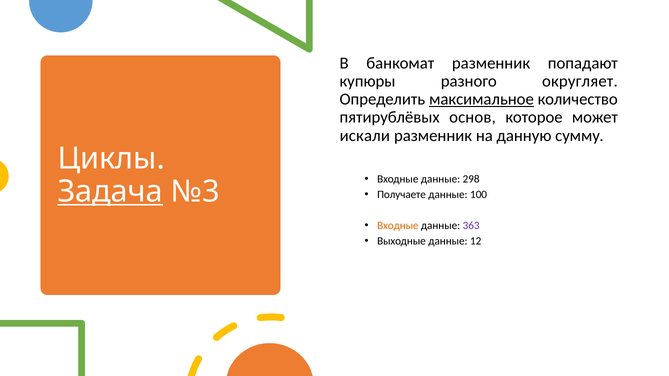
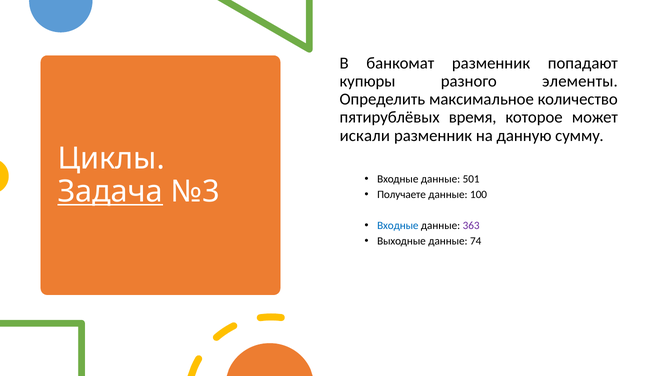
округляет: округляет -> элементы (580, 81)
максимальное underline: present -> none (481, 99)
основ: основ -> время (473, 118)
298: 298 -> 501 (471, 179)
Входные colour: orange -> blue (398, 226)
12: 12 -> 74 (476, 241)
